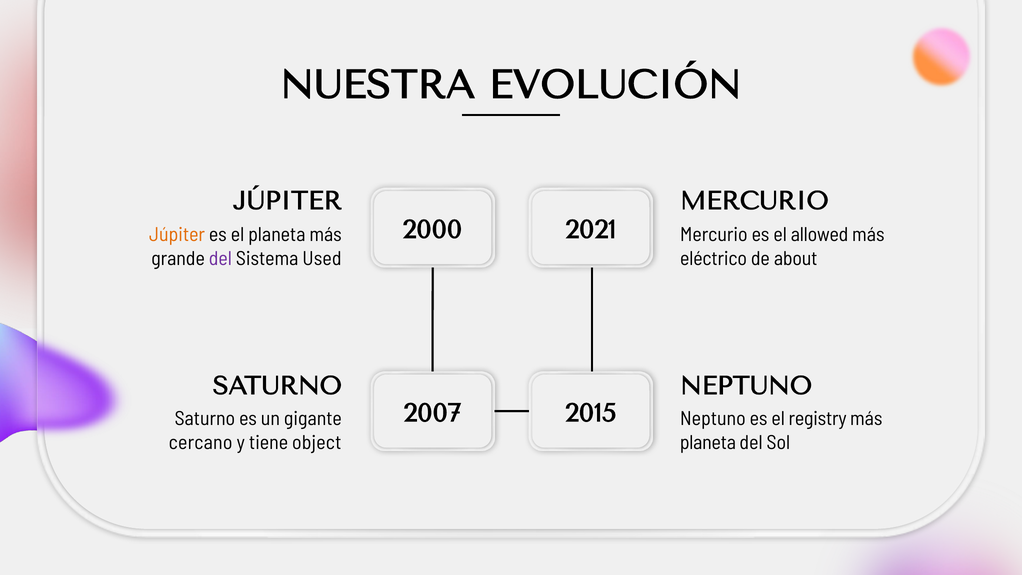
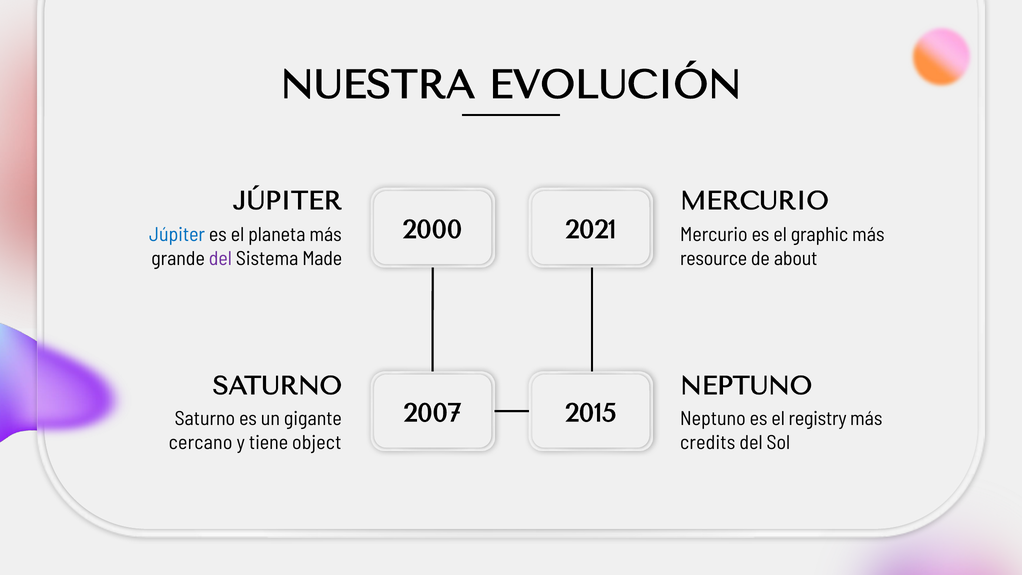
Júpiter colour: orange -> blue (177, 235)
allowed: allowed -> graphic (820, 235)
Used: Used -> Made (322, 258)
eléctrico: eléctrico -> resource (714, 258)
planeta: planeta -> credits (708, 442)
